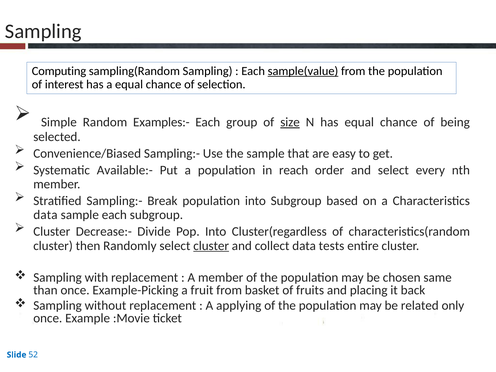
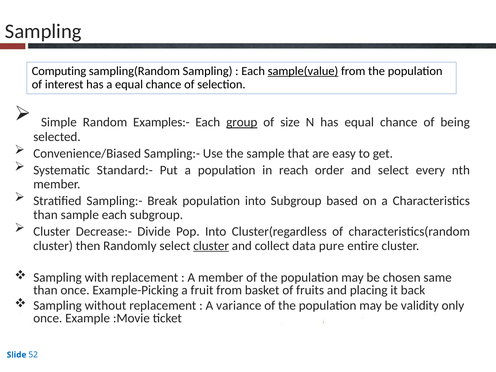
group underline: none -> present (242, 122)
size underline: present -> none (290, 122)
Available:-: Available:- -> Standard:- (125, 170)
data: data -> than (46, 215)
tests: tests -> pure (332, 246)
applying: applying -> variance (239, 305)
related: related -> validity (420, 305)
